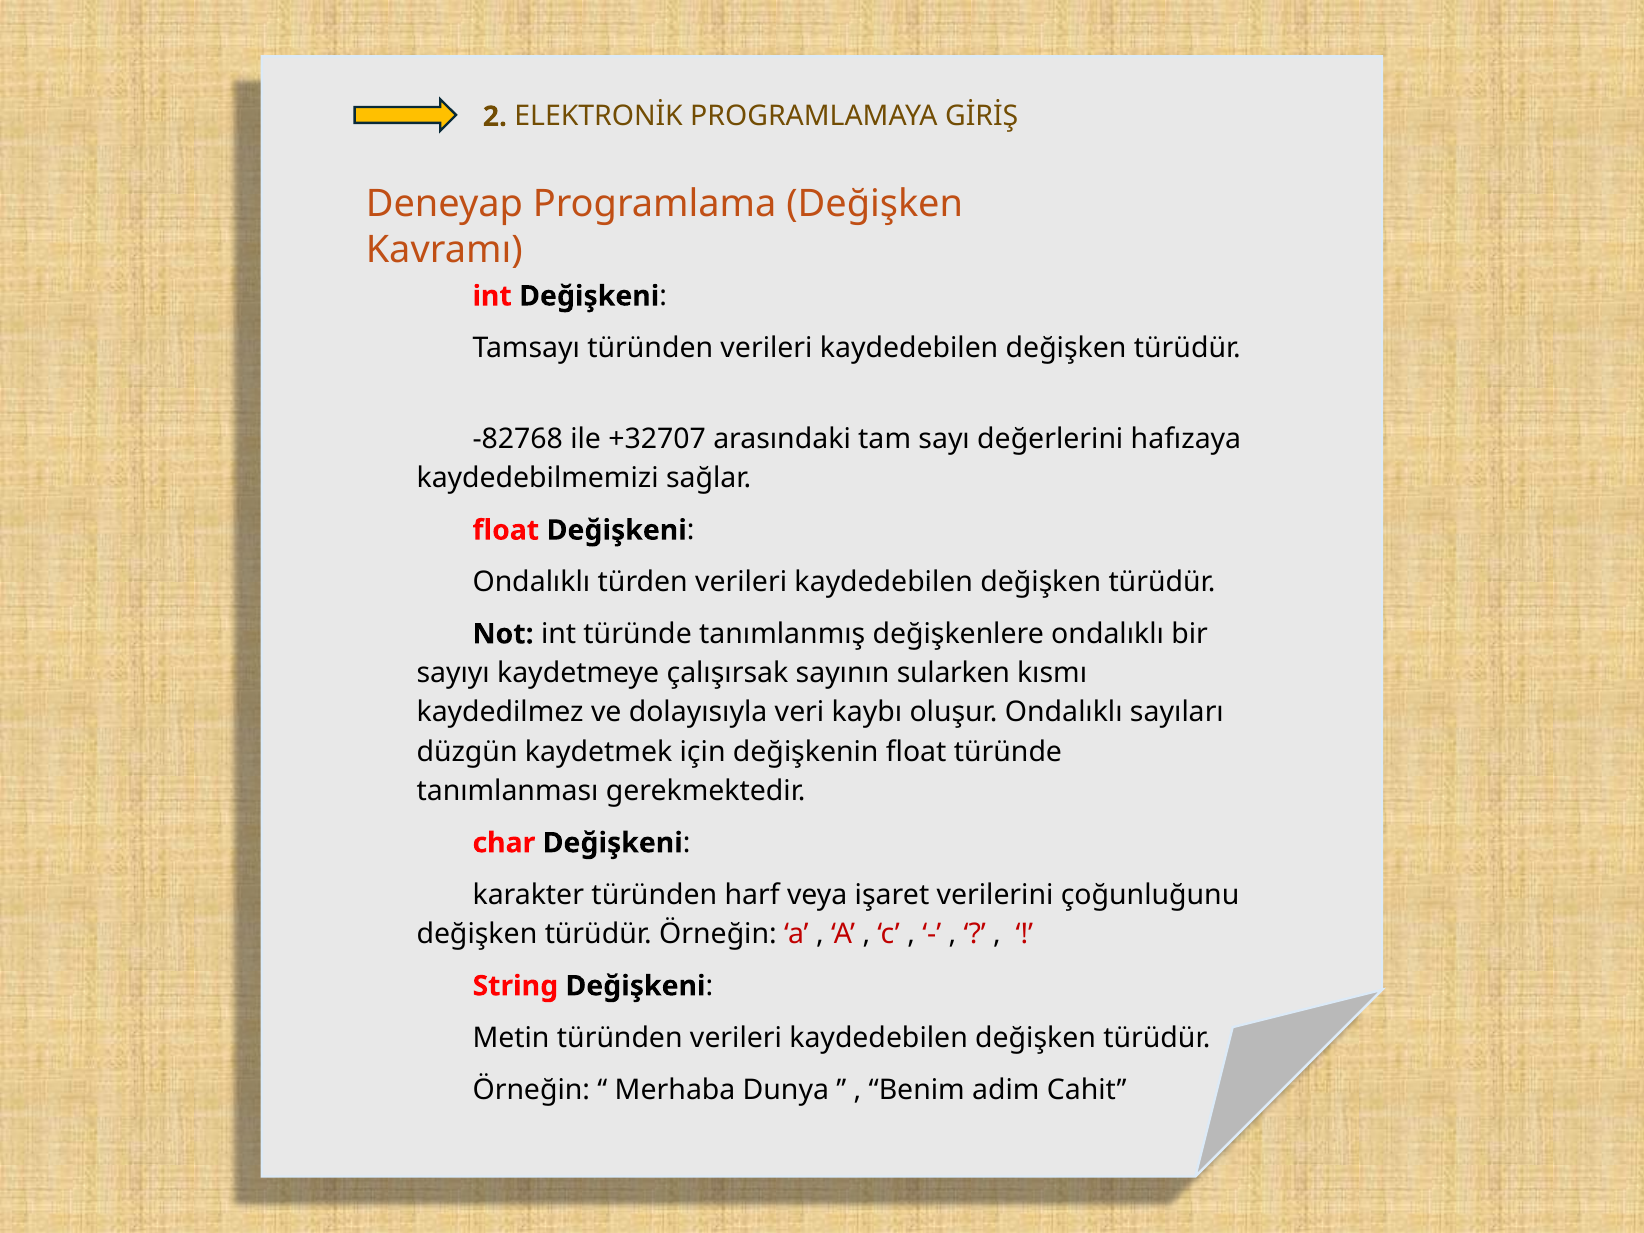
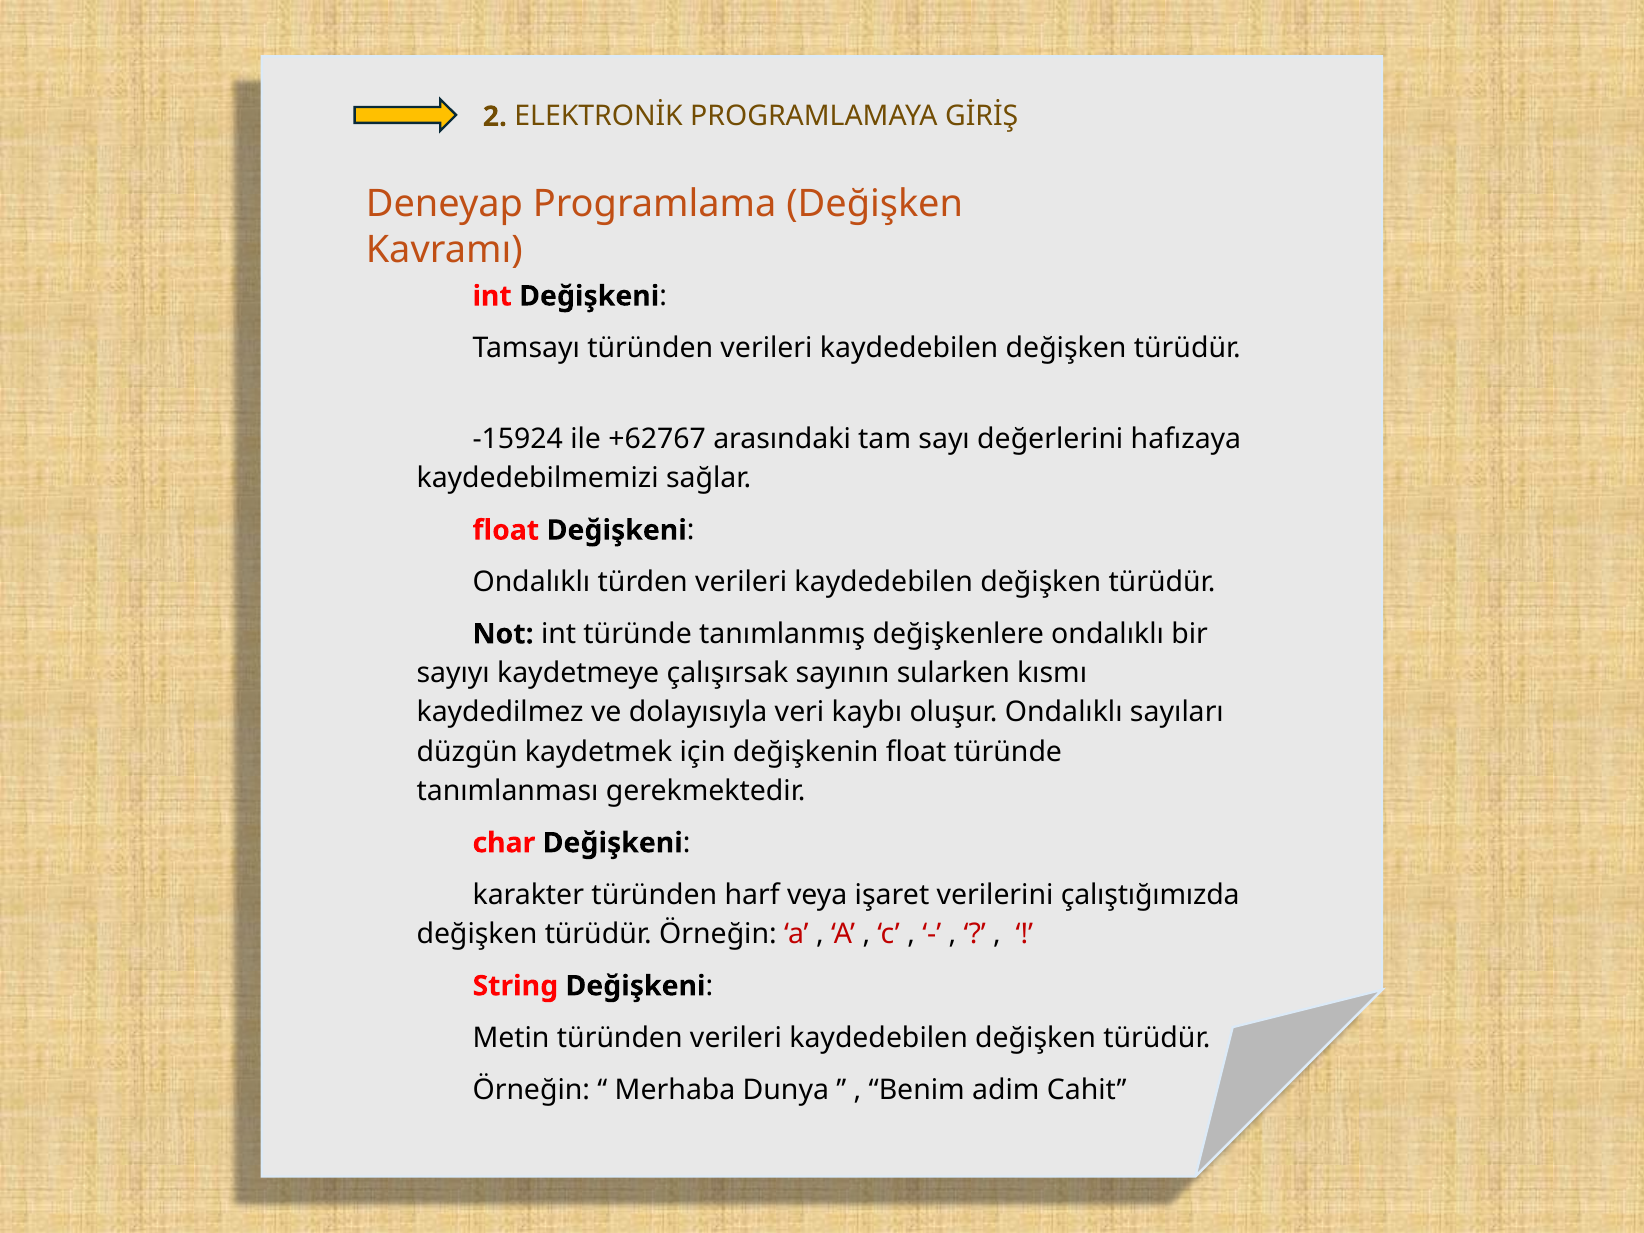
-82768: -82768 -> -15924 (518, 439)
+32707: +32707 -> +62767 (657, 439)
çoğunluğunu: çoğunluğunu -> çalıştığımızda (1150, 895)
